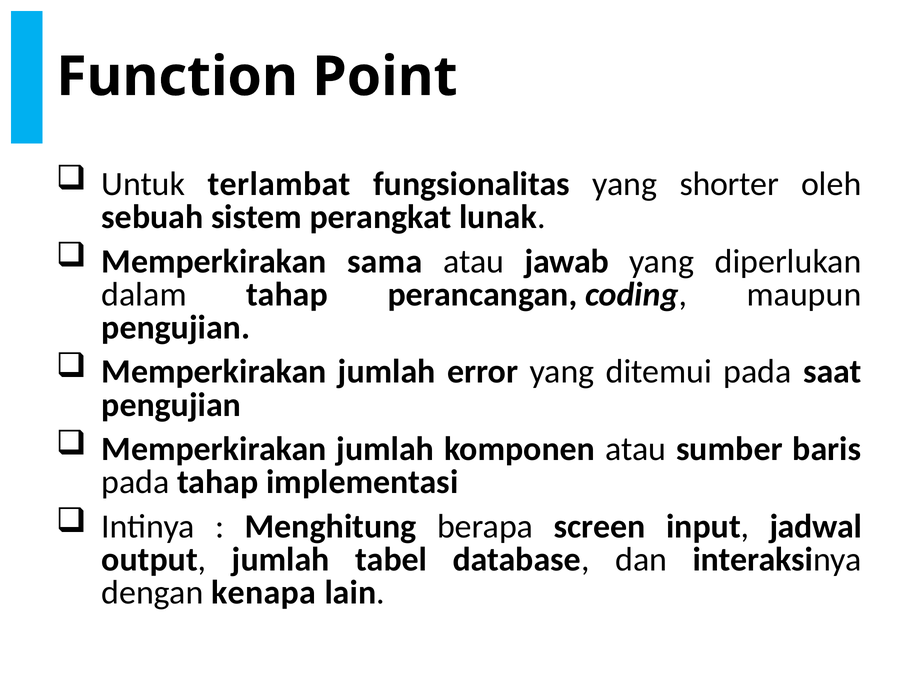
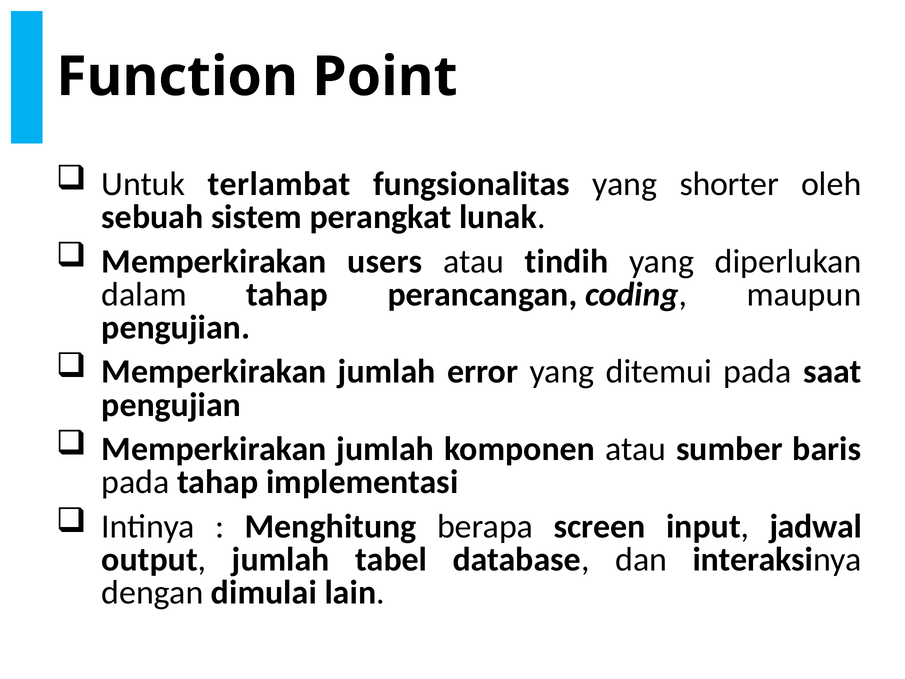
sama: sama -> users (385, 261)
jawab: jawab -> tindih (567, 261)
kenapa: kenapa -> dimulai (264, 592)
